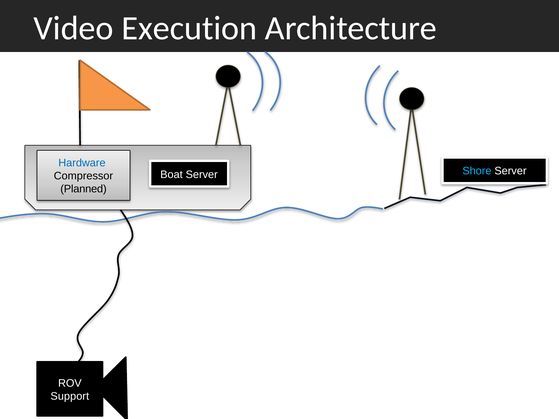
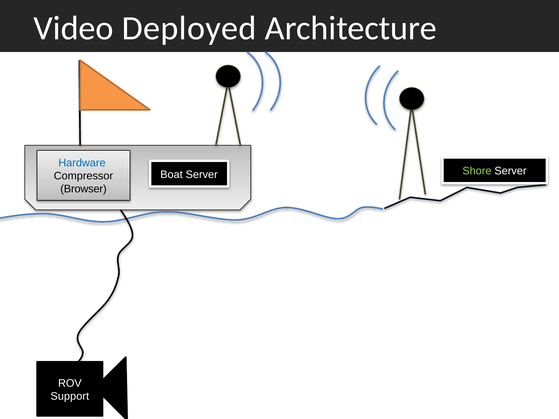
Execution: Execution -> Deployed (189, 28)
Shore colour: light blue -> light green (477, 171)
Planned: Planned -> Browser (84, 189)
